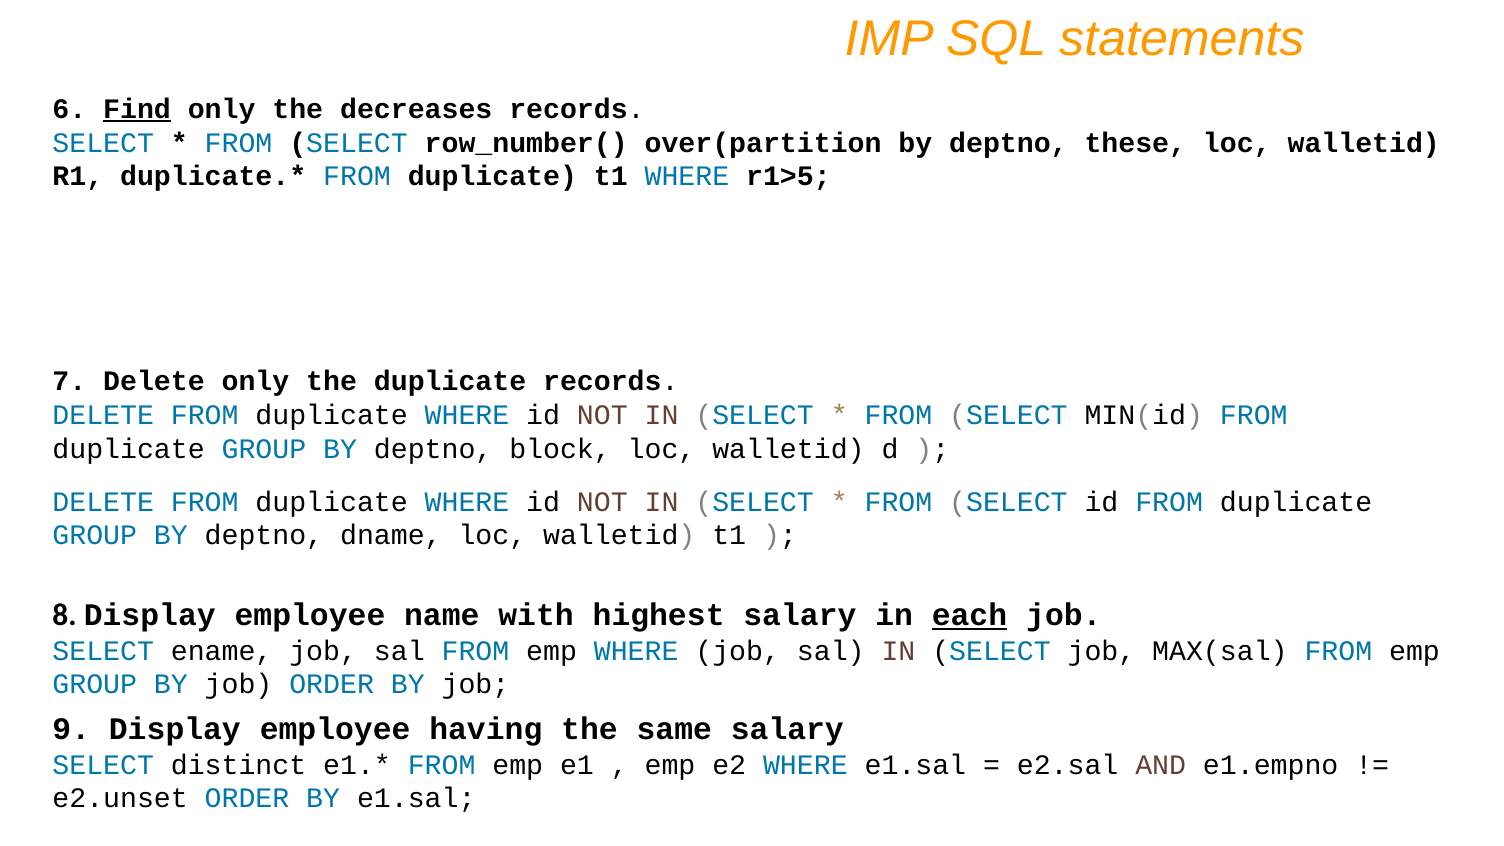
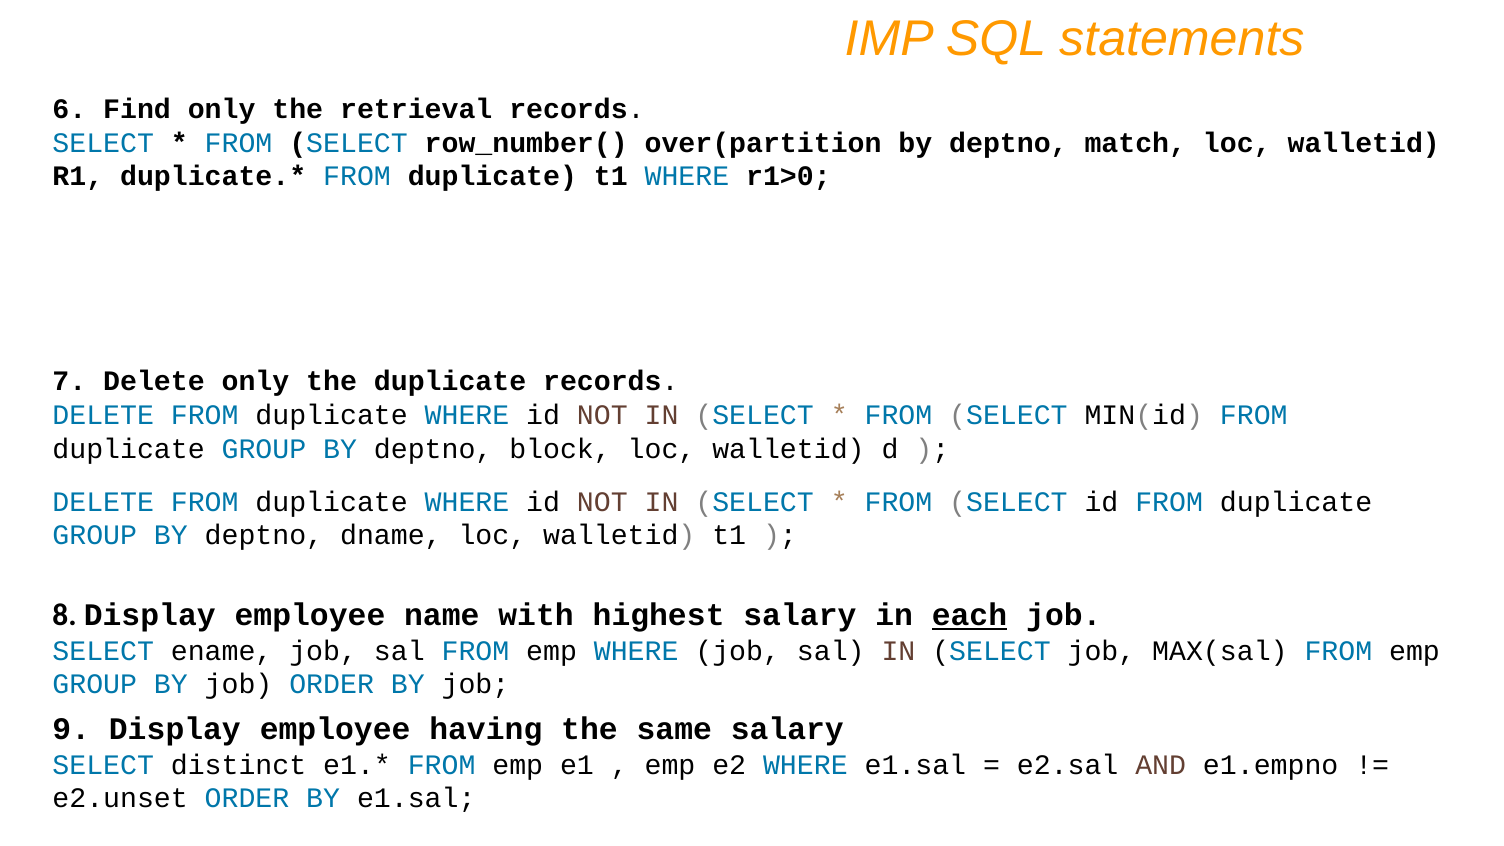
Find underline: present -> none (137, 109)
decreases: decreases -> retrieval (416, 109)
these: these -> match (1135, 143)
r1>5: r1>5 -> r1>0 (788, 177)
